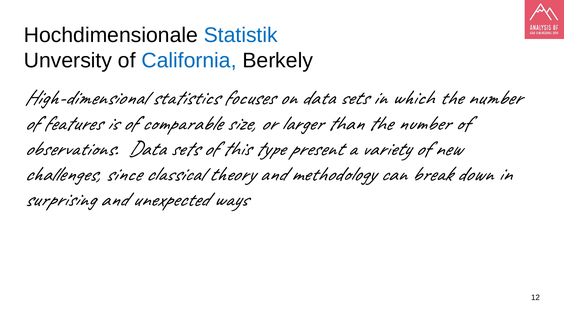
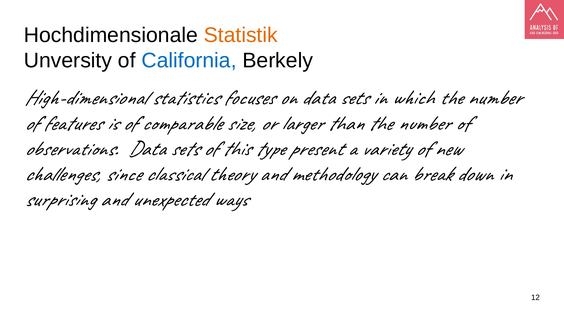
Statistik colour: blue -> orange (241, 35)
